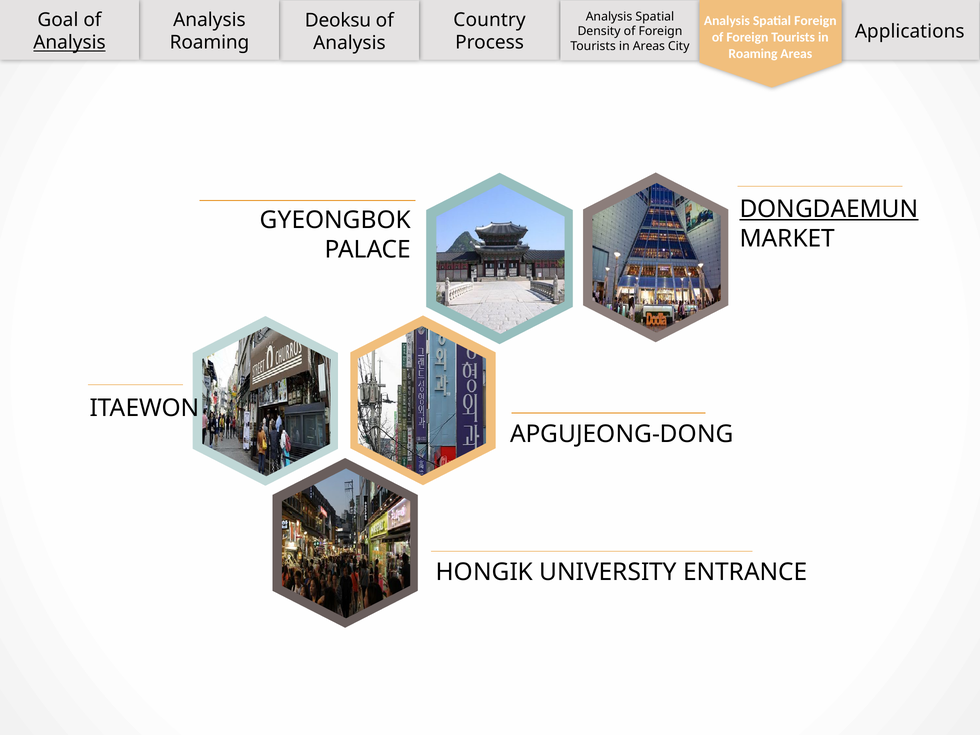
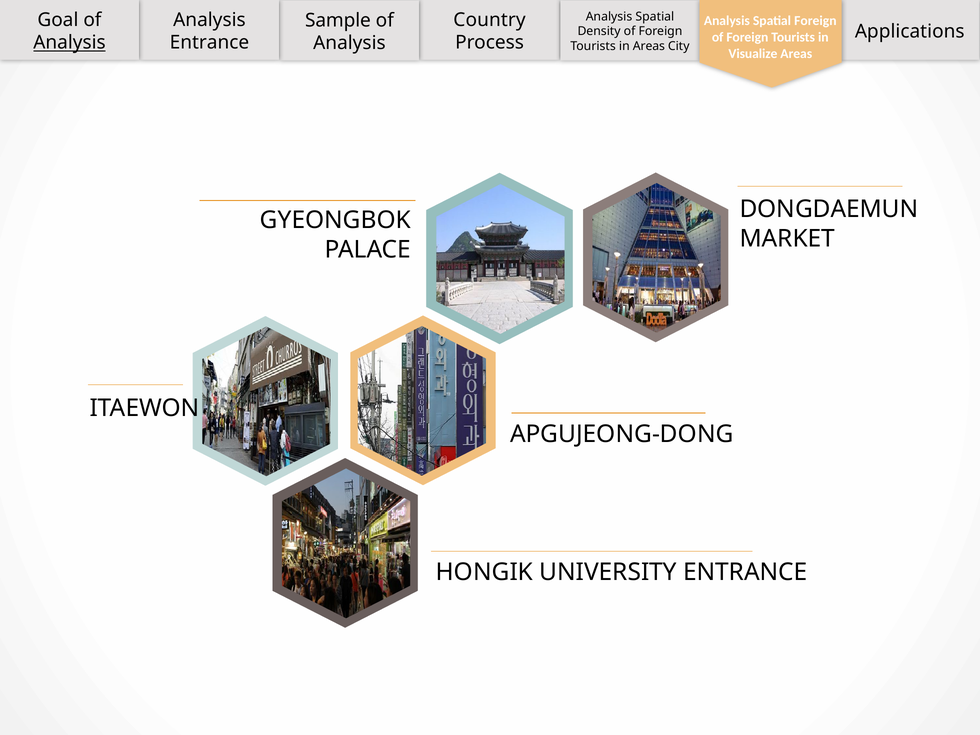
Deoksu: Deoksu -> Sample (338, 20)
Roaming: Roaming -> Entrance (209, 43)
Roaming: Roaming -> Visualize (753, 54)
DONGDAEMUN underline: present -> none (829, 209)
